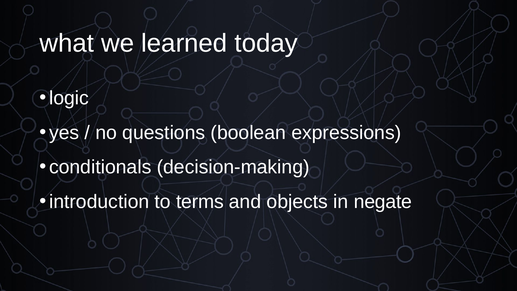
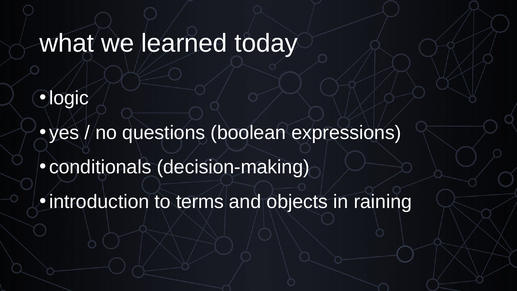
negate: negate -> raining (383, 202)
